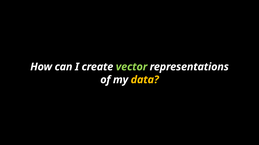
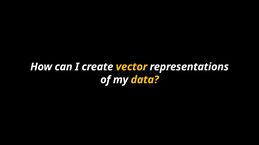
vector colour: light green -> yellow (132, 67)
